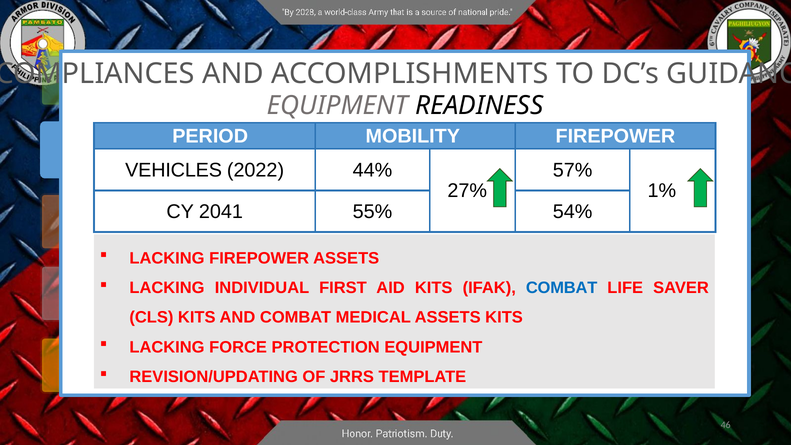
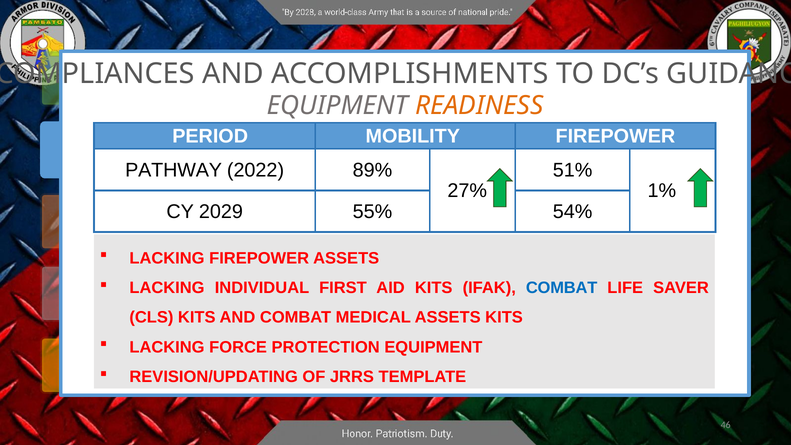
READINESS colour: black -> orange (479, 105)
VEHICLES: VEHICLES -> PATHWAY (174, 170)
44%: 44% -> 89% (373, 170)
57%: 57% -> 51% (573, 170)
2041: 2041 -> 2029 (221, 212)
